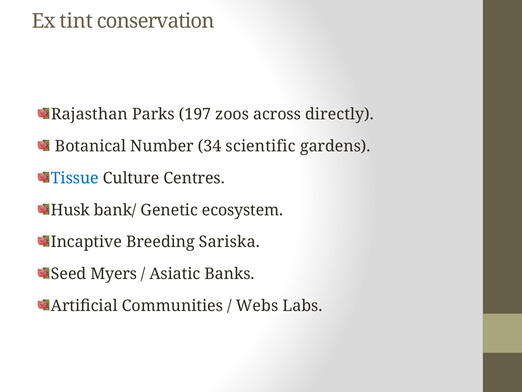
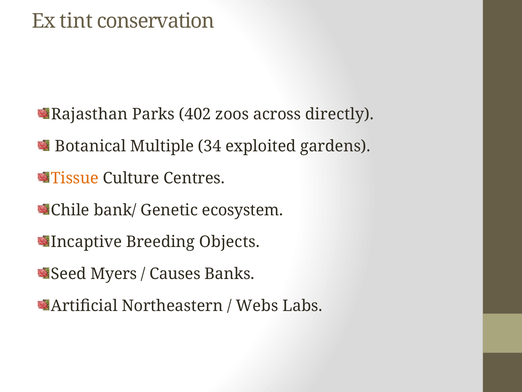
197: 197 -> 402 (195, 114)
Number: Number -> Multiple (162, 146)
scientific: scientific -> exploited (261, 146)
Tissue colour: blue -> orange (75, 178)
Husk: Husk -> Chile (70, 210)
Sariska: Sariska -> Objects (229, 242)
Asiatic: Asiatic -> Causes (175, 274)
Communities: Communities -> Northeastern (172, 305)
